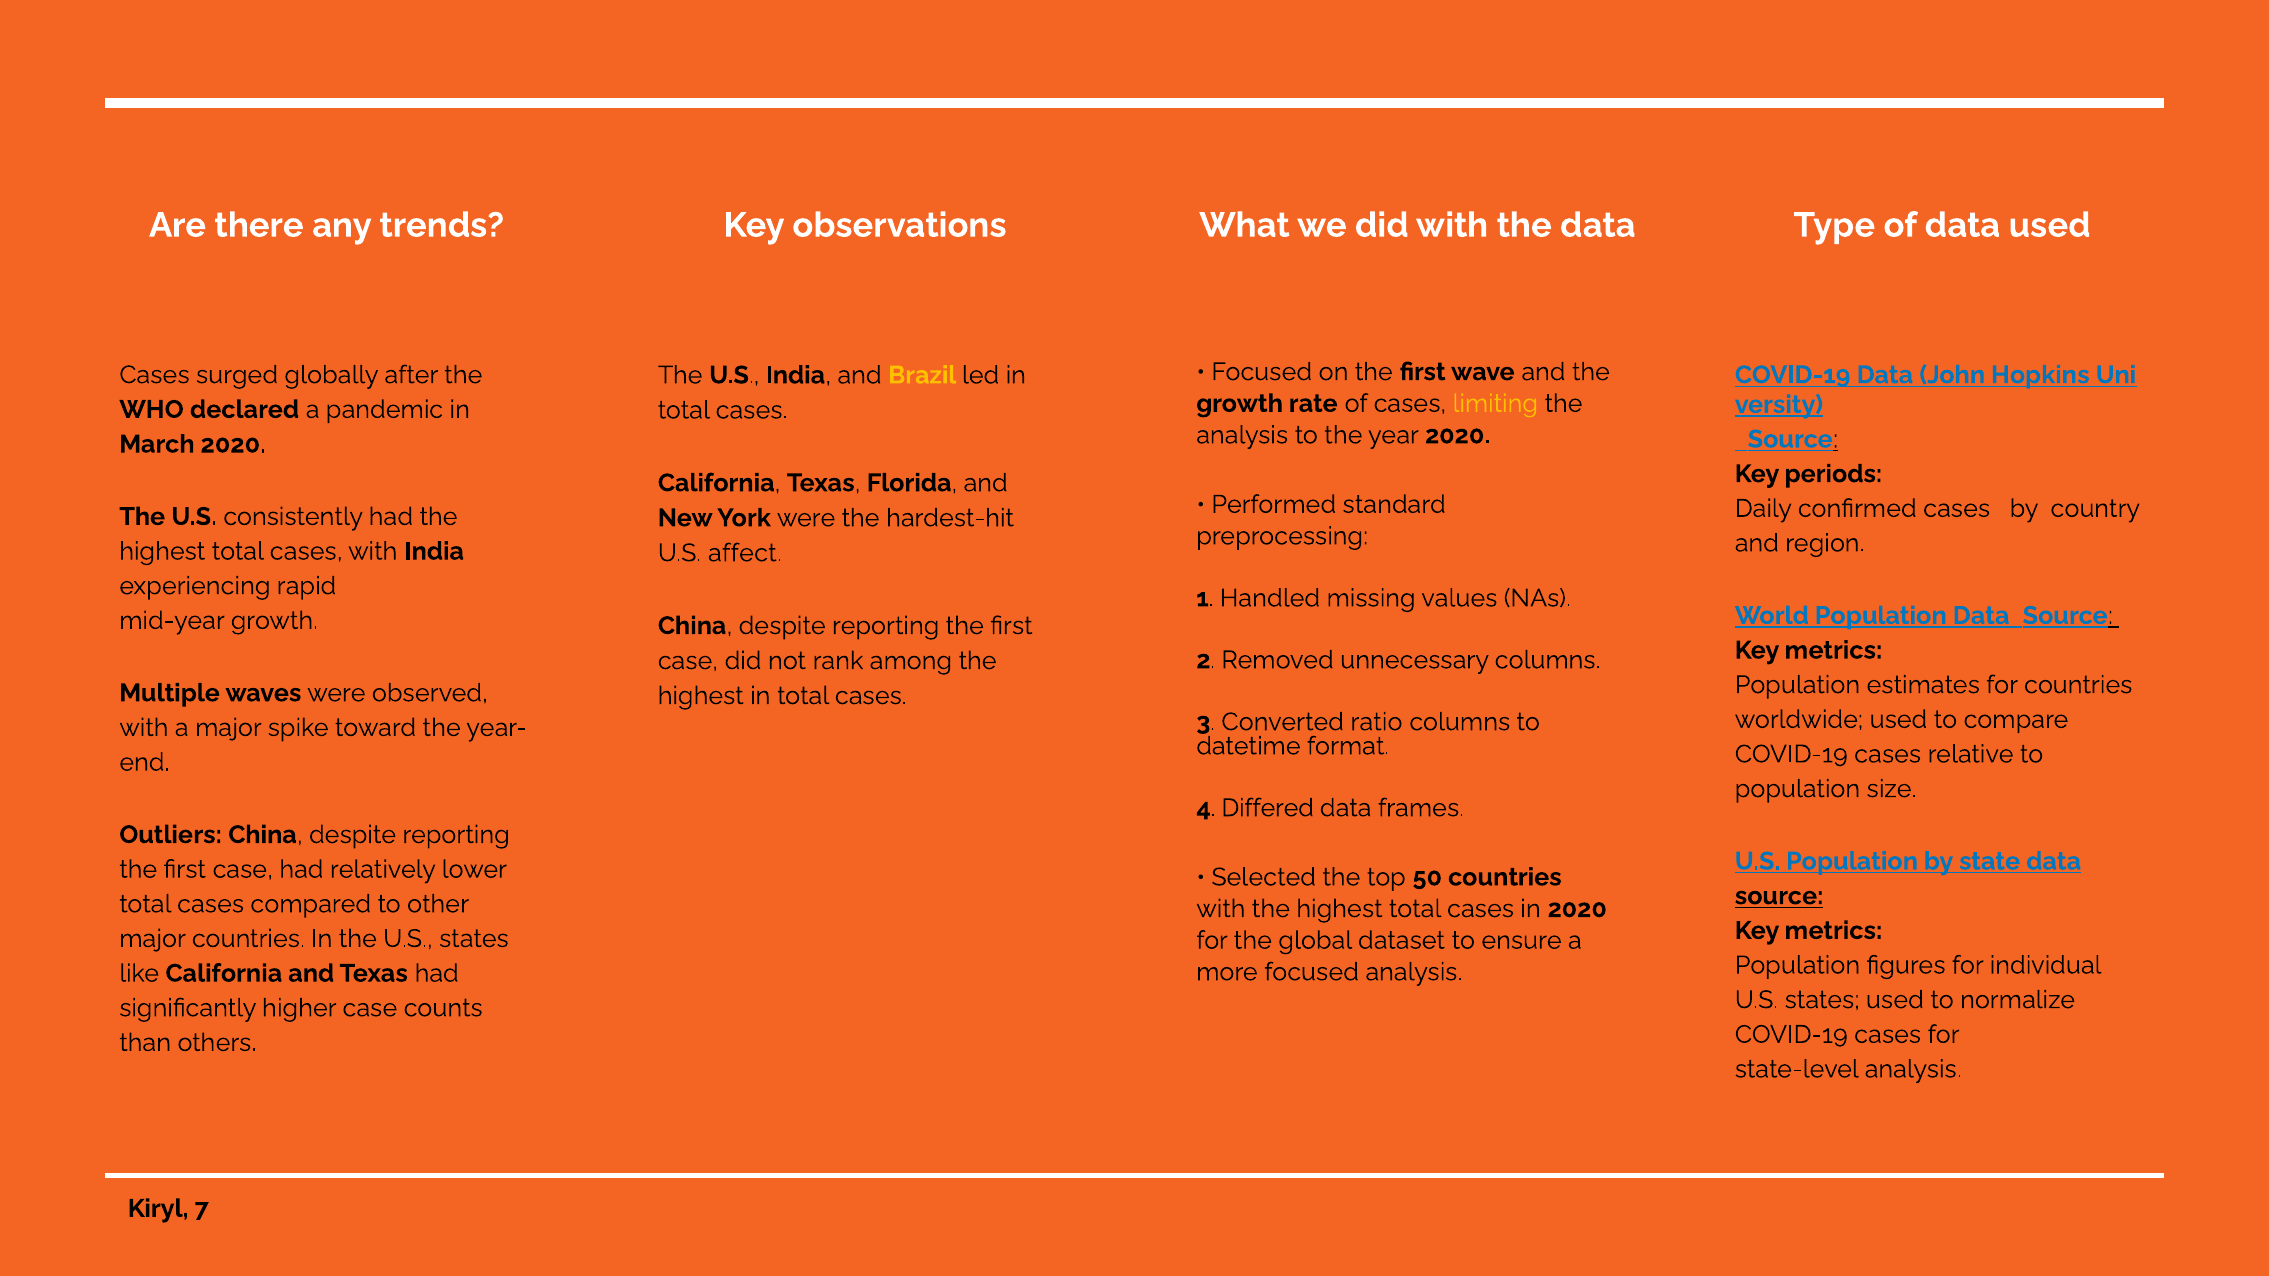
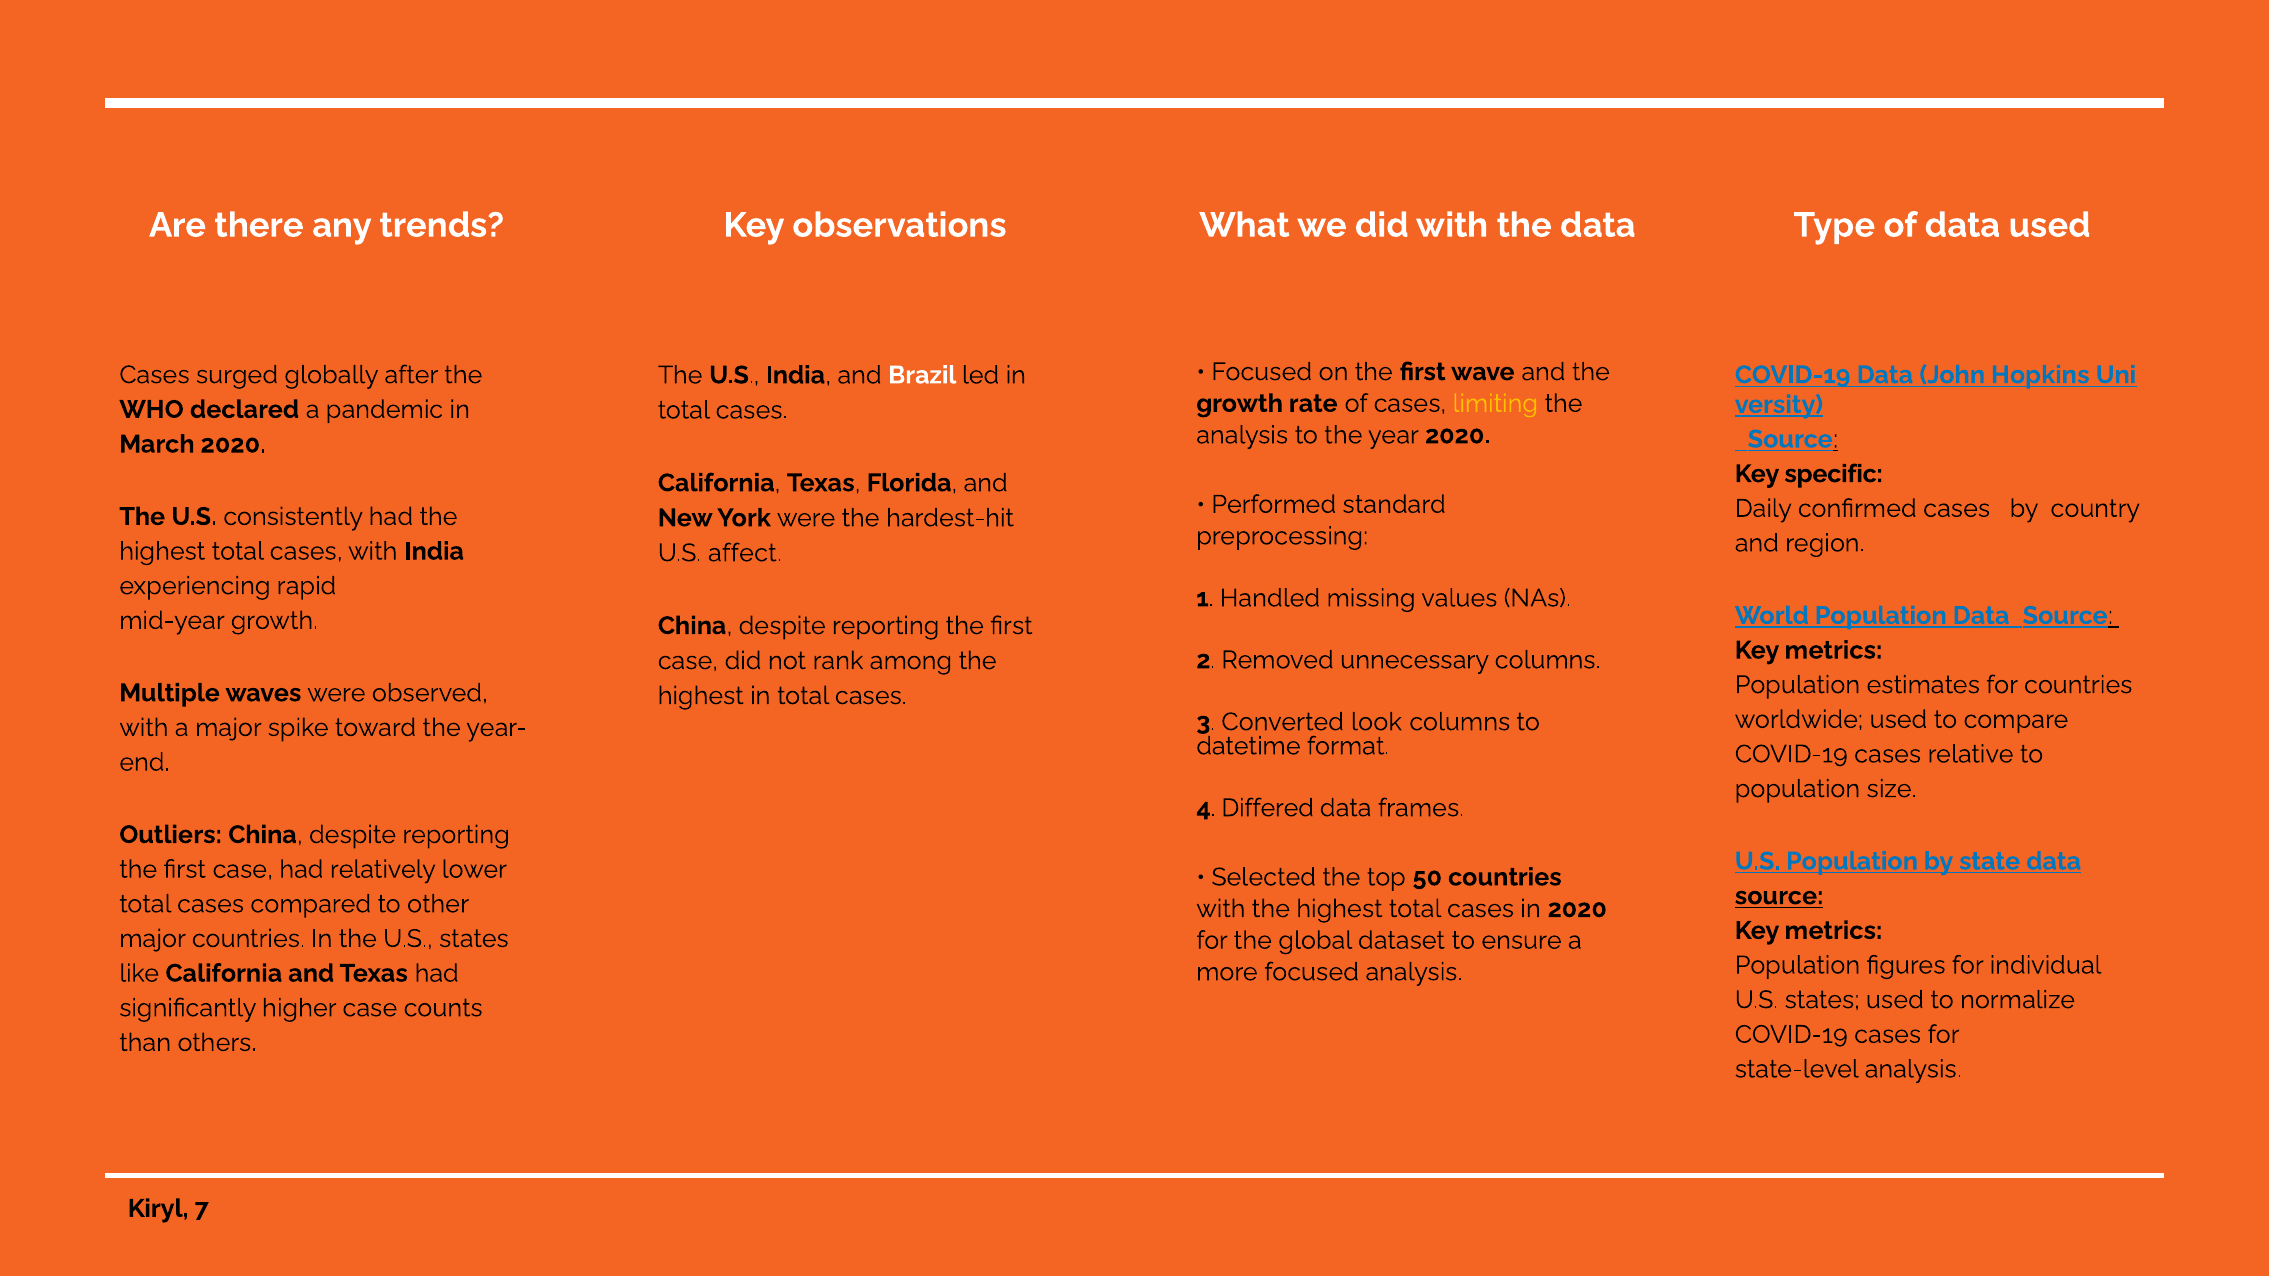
Brazil colour: yellow -> white (922, 375)
periods: periods -> specific (1834, 474)
ratio: ratio -> look (1376, 722)
